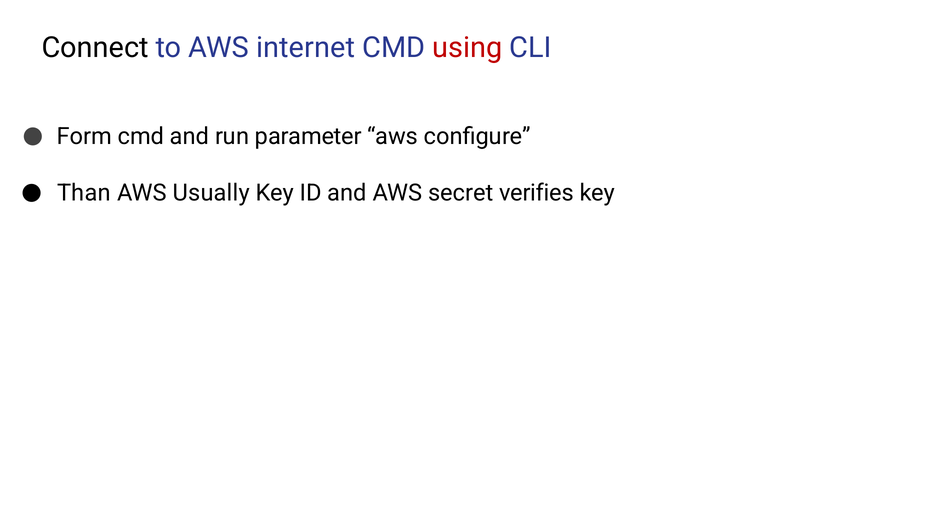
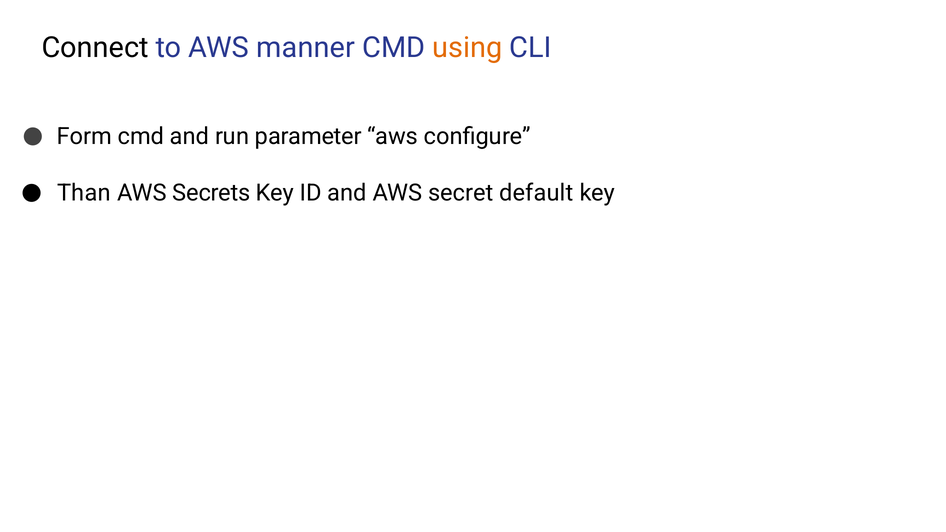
internet: internet -> manner (306, 48)
using colour: red -> orange (467, 48)
Usually: Usually -> Secrets (211, 193)
verifies: verifies -> default (536, 193)
